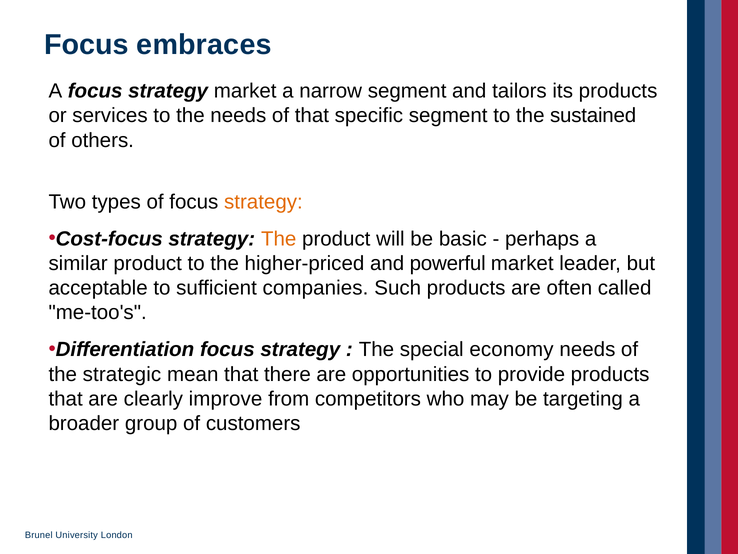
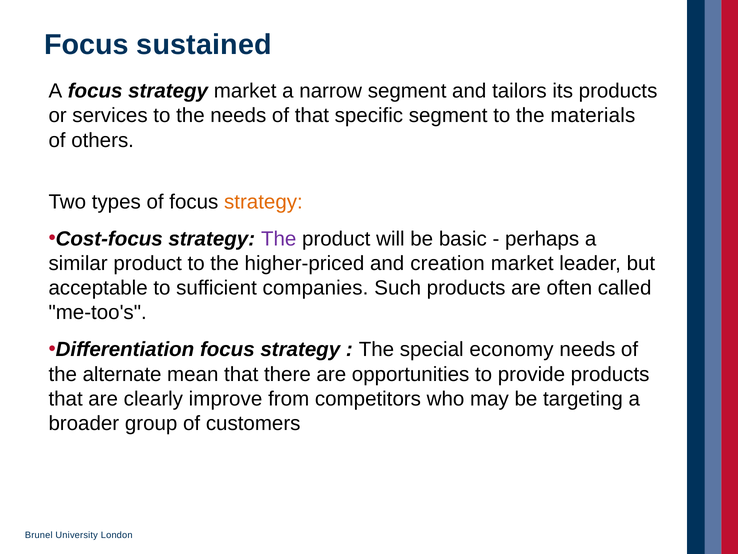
embraces: embraces -> sustained (204, 45)
sustained: sustained -> materials (593, 116)
The colour: orange -> purple (279, 239)
powerful: powerful -> creation (447, 263)
strategic: strategic -> alternate (122, 374)
